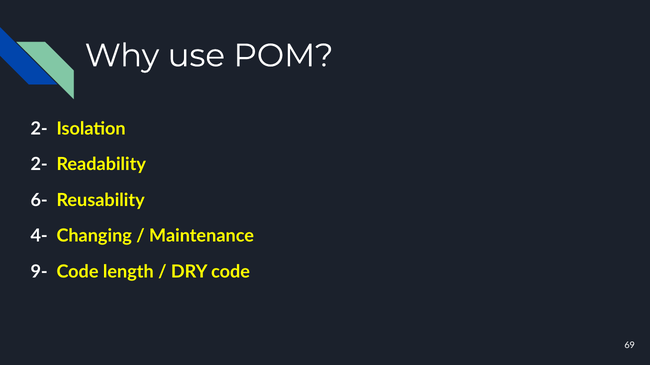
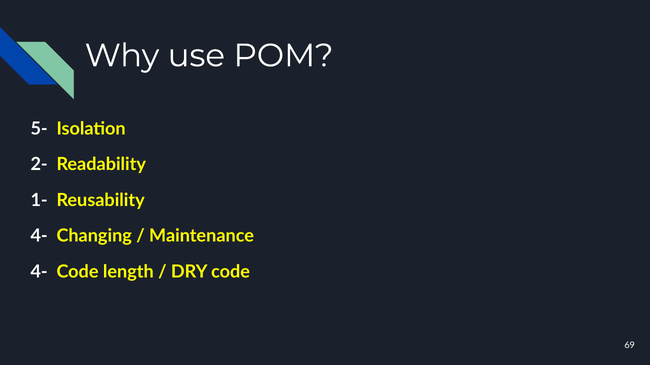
2-: 2- -> 5- (39, 129)
6-: 6- -> 1- (39, 201)
9-: 9- -> 4- (39, 272)
